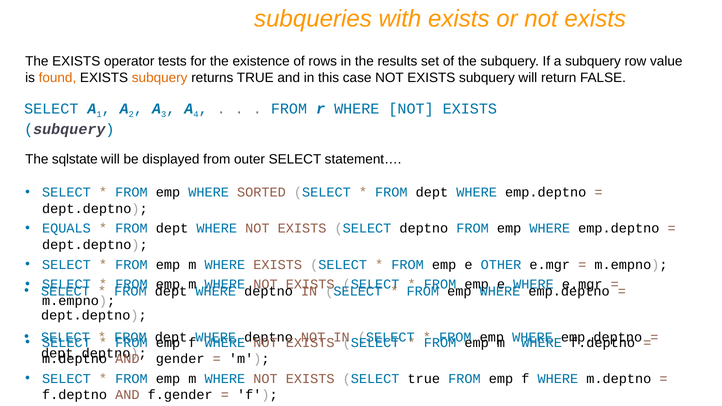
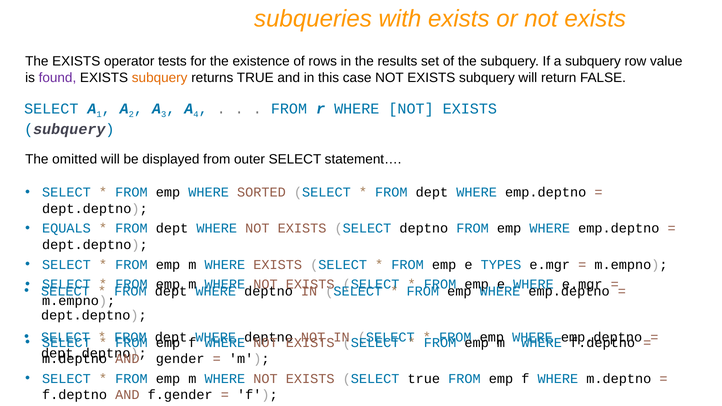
found colour: orange -> purple (57, 78)
sqlstate: sqlstate -> omitted (75, 159)
OTHER: OTHER -> TYPES (501, 265)
